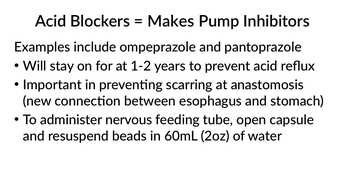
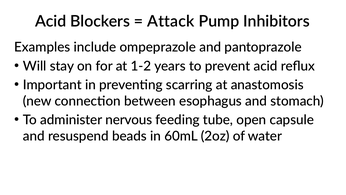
Makes: Makes -> Attack (171, 21)
